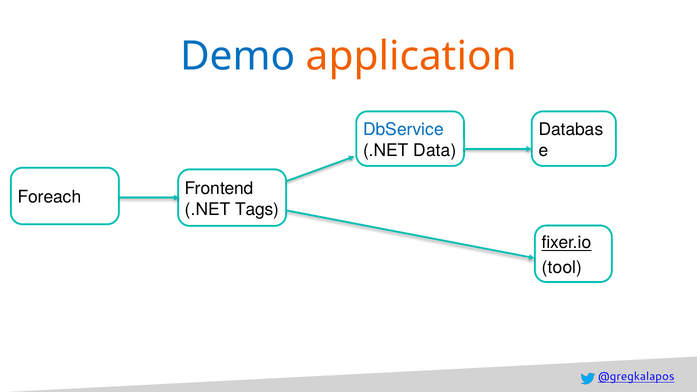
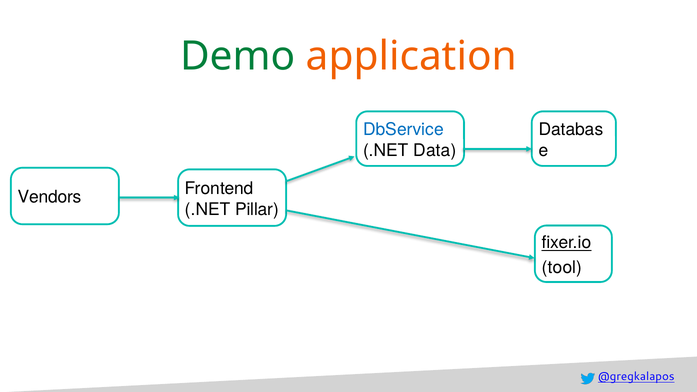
Demo colour: blue -> green (238, 56)
Foreach: Foreach -> Vendors (50, 197)
Tags: Tags -> Pillar (257, 209)
